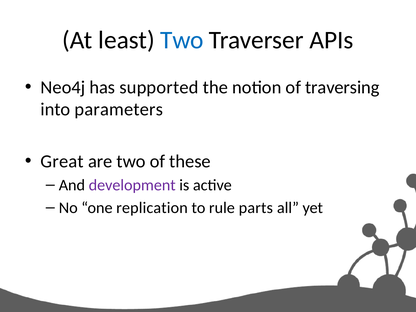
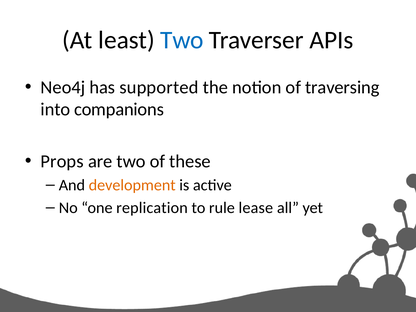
parameters: parameters -> companions (119, 109)
Great: Great -> Props (62, 161)
development colour: purple -> orange (132, 185)
parts: parts -> lease (256, 208)
